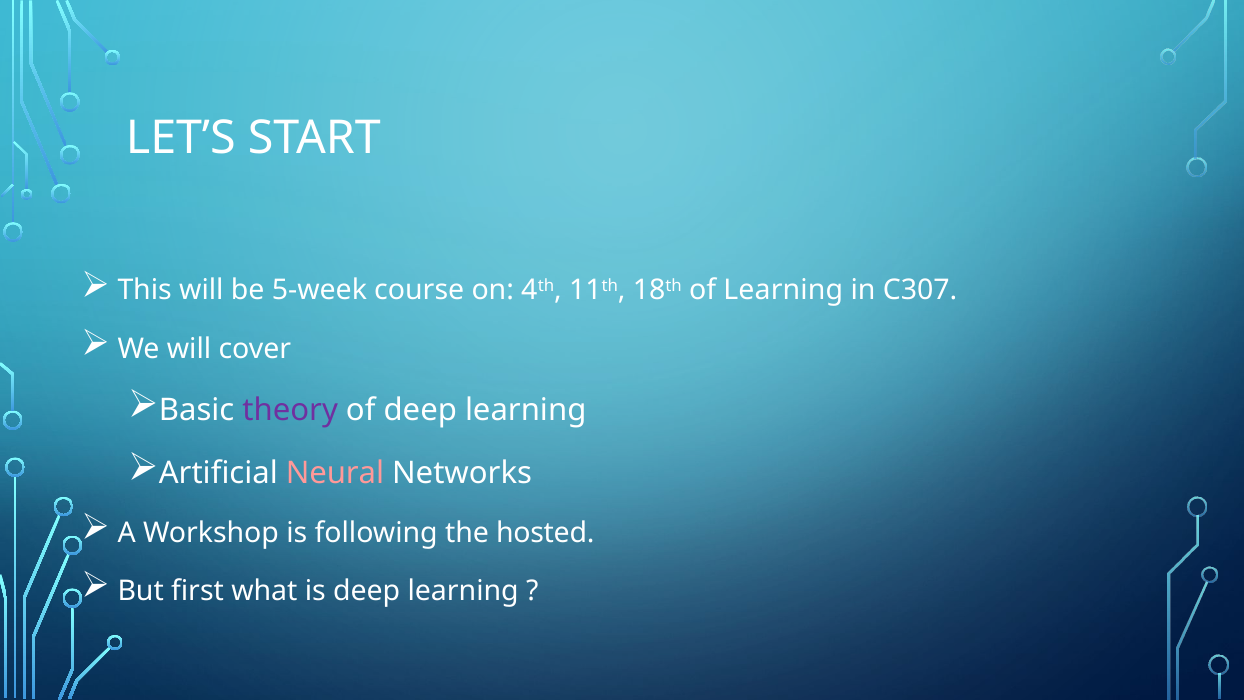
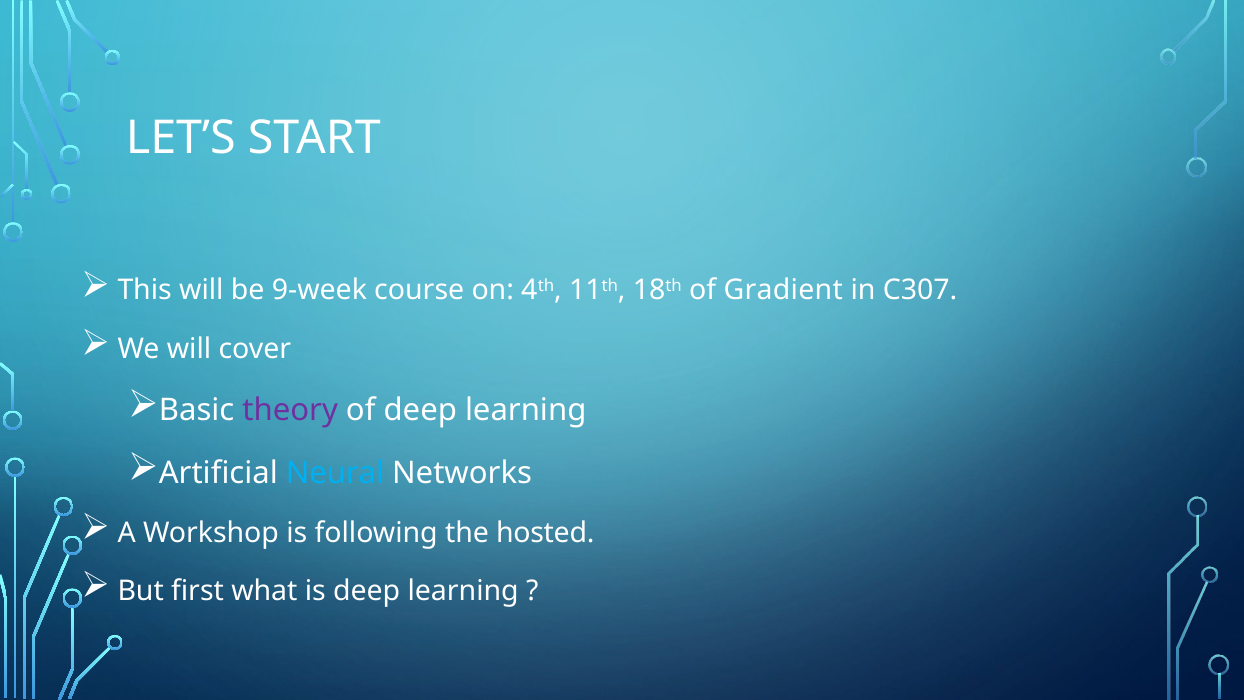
5-week: 5-week -> 9-week (319, 290)
of Learning: Learning -> Gradient (783, 290)
Neural colour: pink -> light blue (335, 473)
